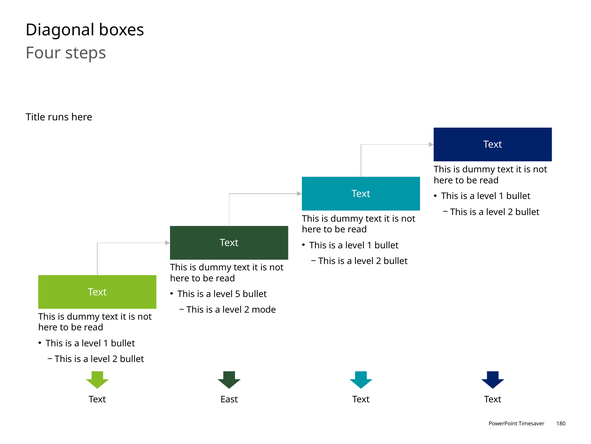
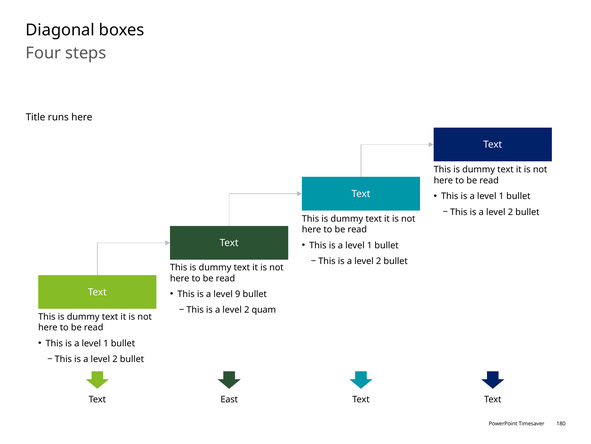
5: 5 -> 9 (238, 294)
mode: mode -> quam (264, 309)
